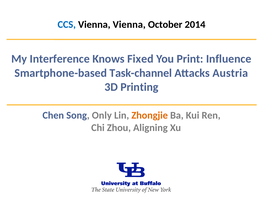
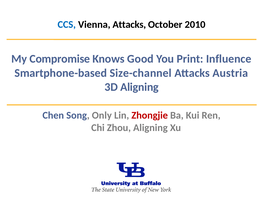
Vienna Vienna: Vienna -> Attacks (129, 25)
2014: 2014 -> 2010 (195, 25)
Interference: Interference -> Compromise (60, 59)
Fixed: Fixed -> Good (140, 59)
Task-channel: Task-channel -> Size-channel (141, 73)
3D Printing: Printing -> Aligning (139, 87)
Zhongjie colour: orange -> red (150, 116)
